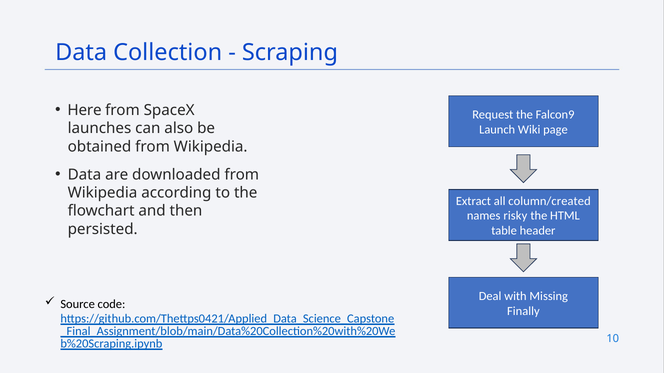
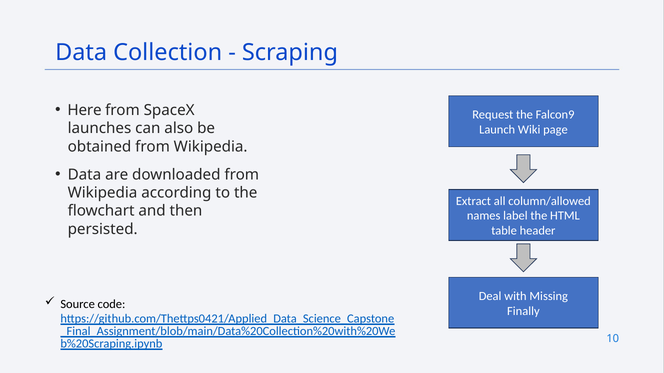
column/created: column/created -> column/allowed (550, 201)
risky: risky -> label (515, 216)
